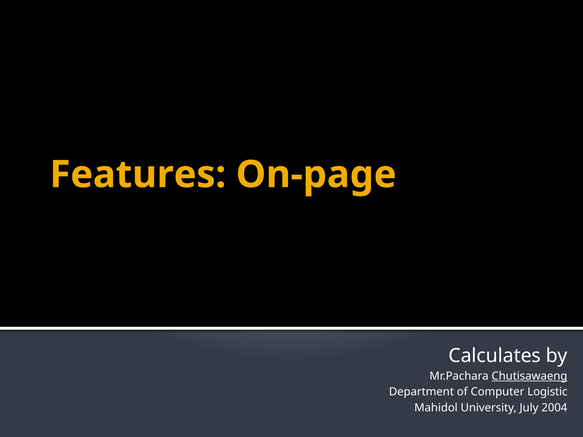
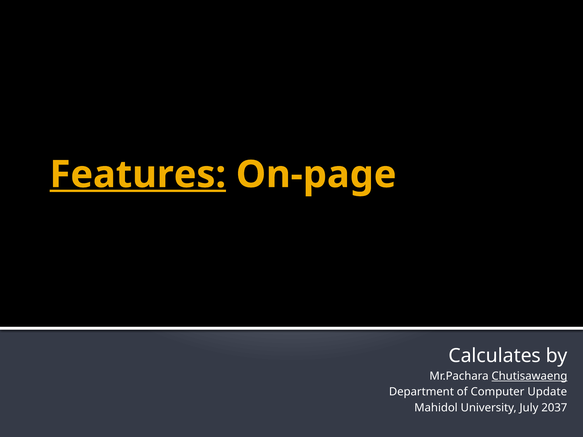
Features underline: none -> present (138, 175)
Logistic: Logistic -> Update (547, 392)
2004: 2004 -> 2037 (554, 408)
